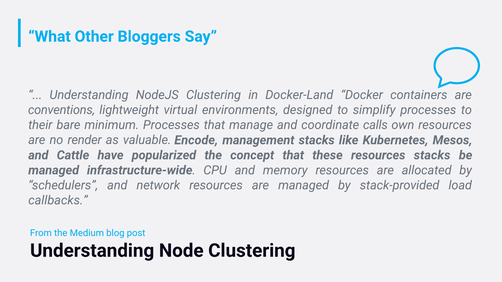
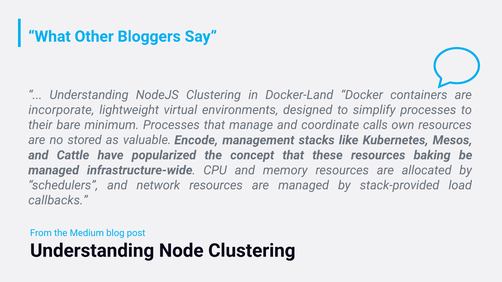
conventions: conventions -> incorporate (61, 110)
render: render -> stored (85, 140)
resources stacks: stacks -> baking (432, 155)
